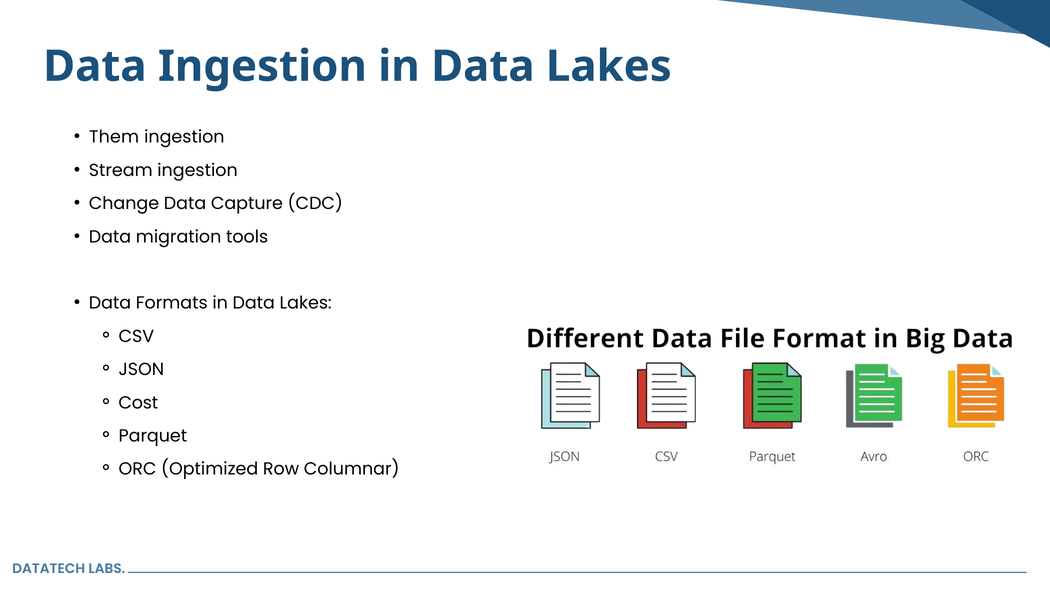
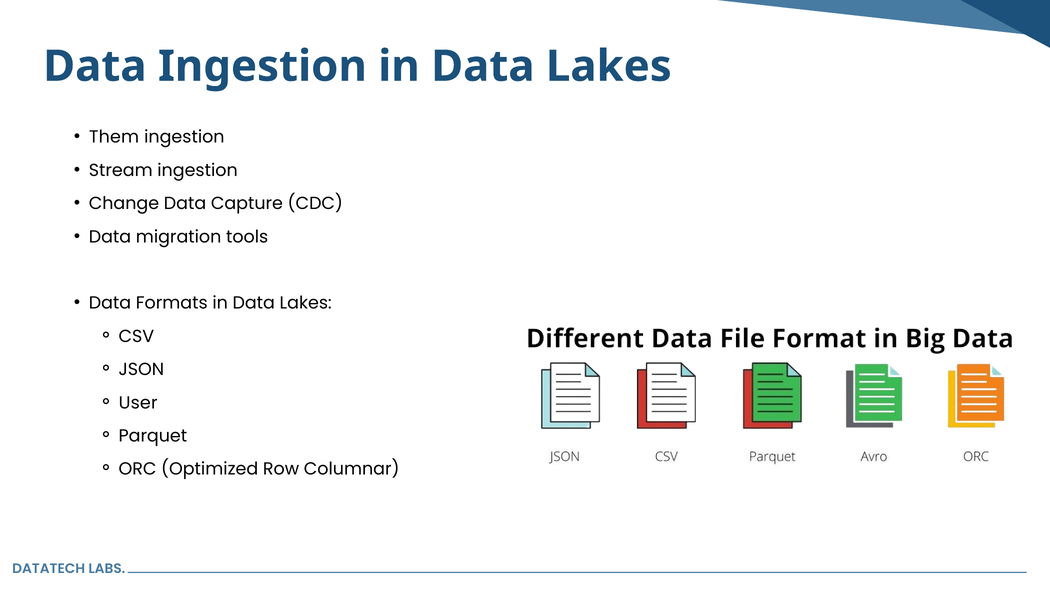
Cost: Cost -> User (138, 403)
